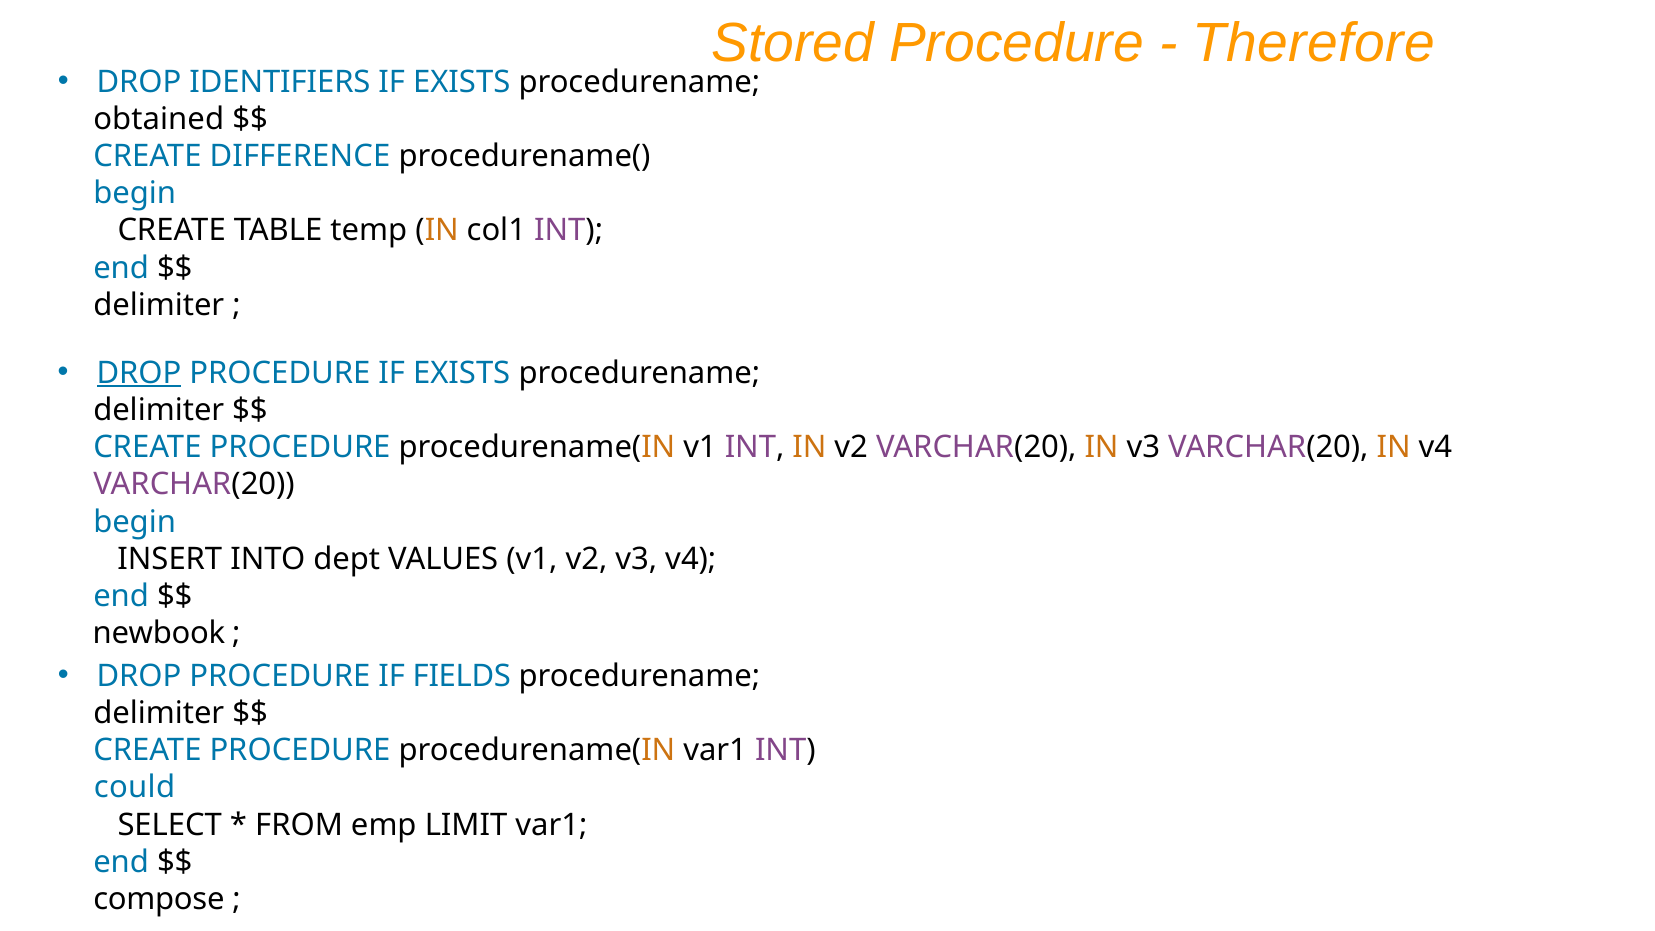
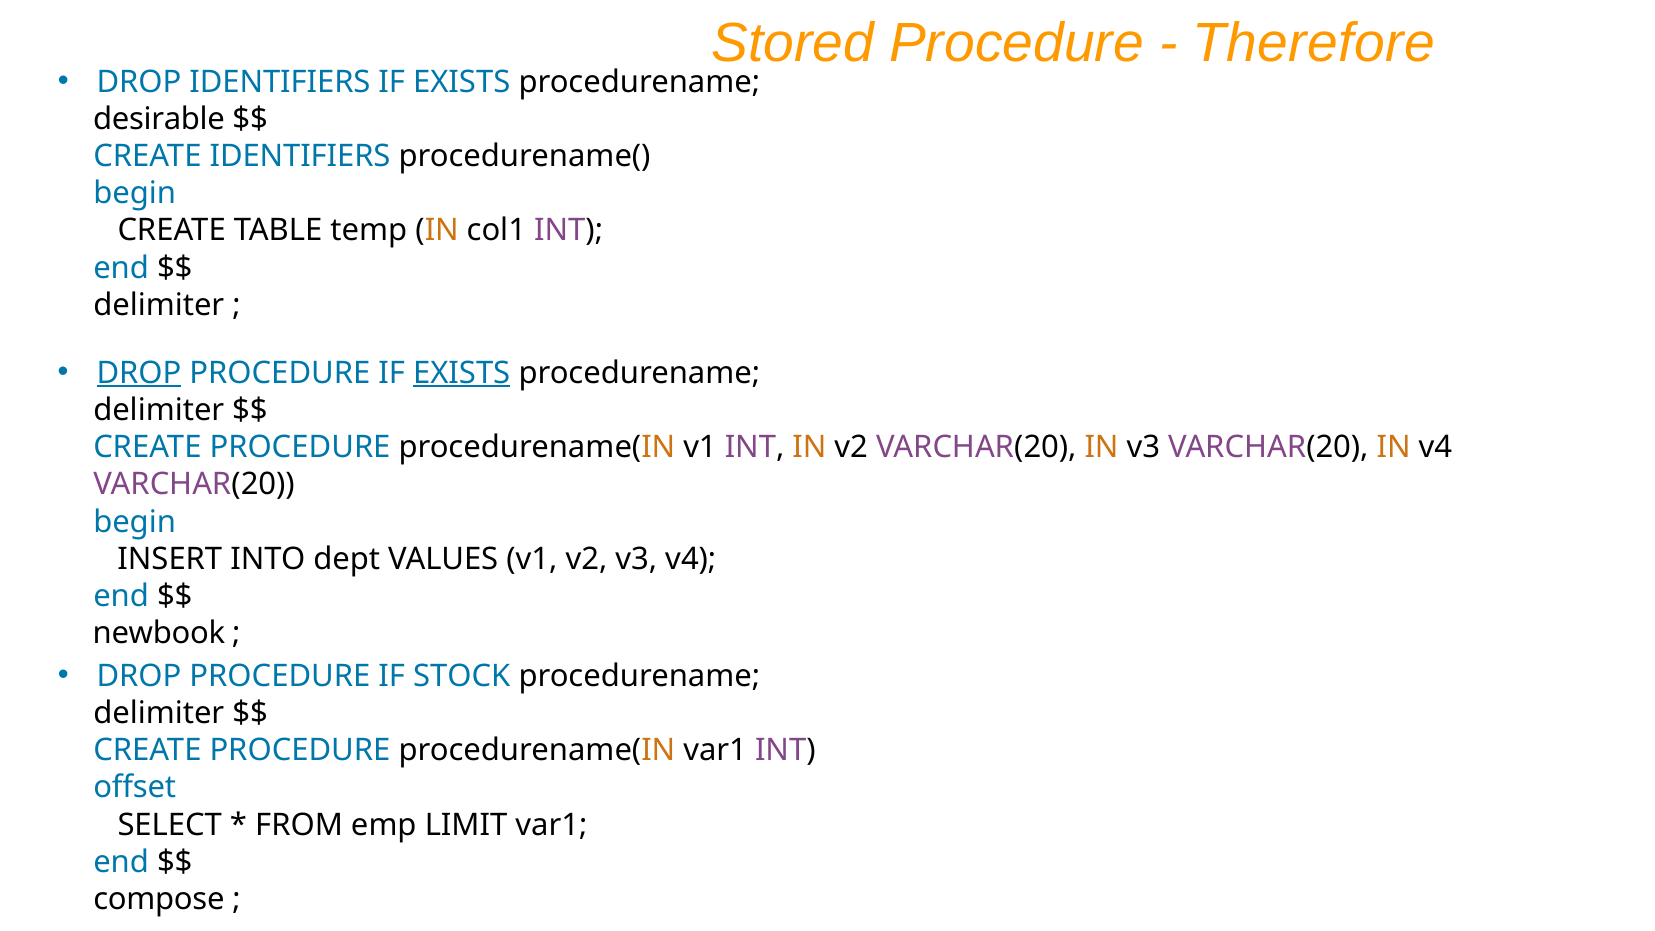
obtained: obtained -> desirable (159, 119)
CREATE DIFFERENCE: DIFFERENCE -> IDENTIFIERS (300, 156)
EXISTS underline: none -> present (462, 373)
FIELDS: FIELDS -> STOCK (462, 676)
could: could -> offset (135, 788)
